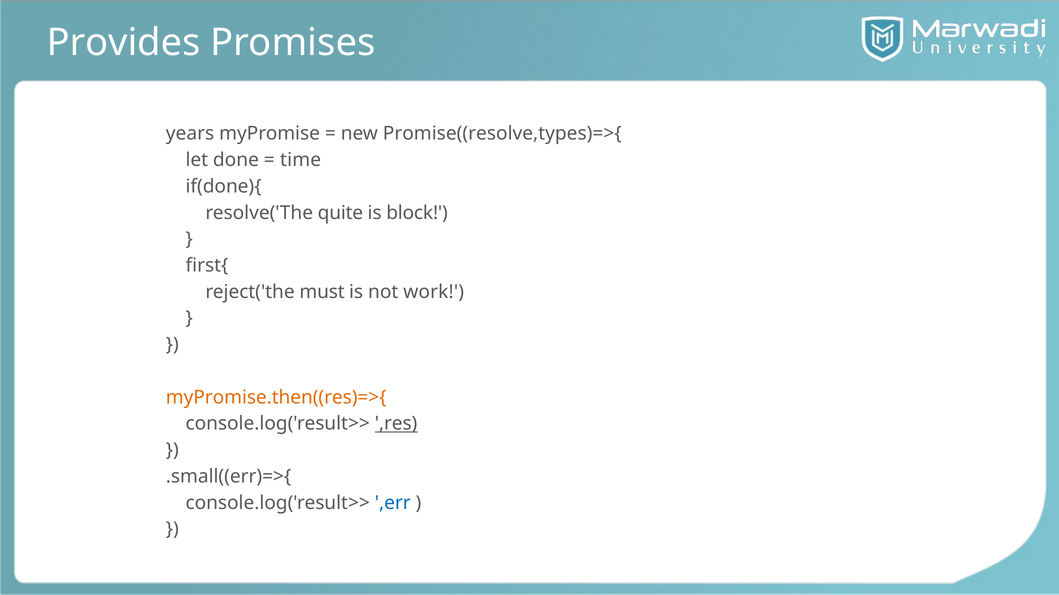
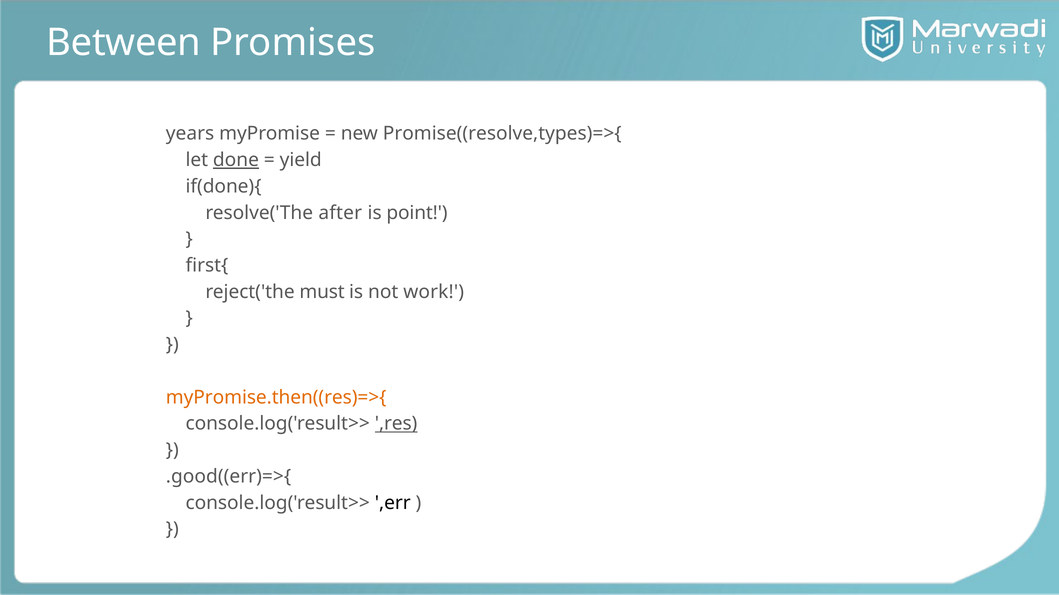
Provides: Provides -> Between (124, 43)
done underline: none -> present (236, 160)
time: time -> yield (301, 160)
quite: quite -> after (340, 213)
block: block -> point (417, 213)
.small((err)=>{: .small((err)=>{ -> .good((err)=>{ (229, 477)
,err colour: blue -> black (393, 503)
